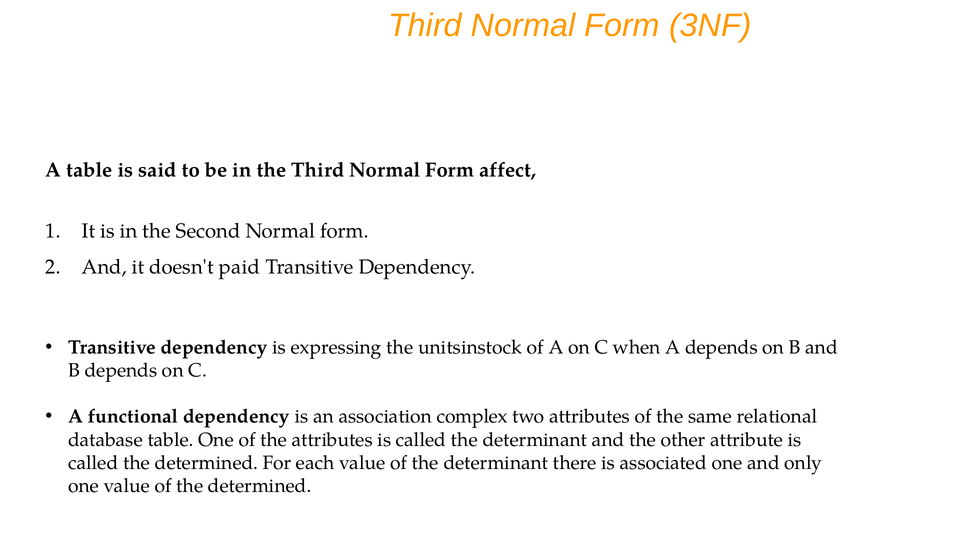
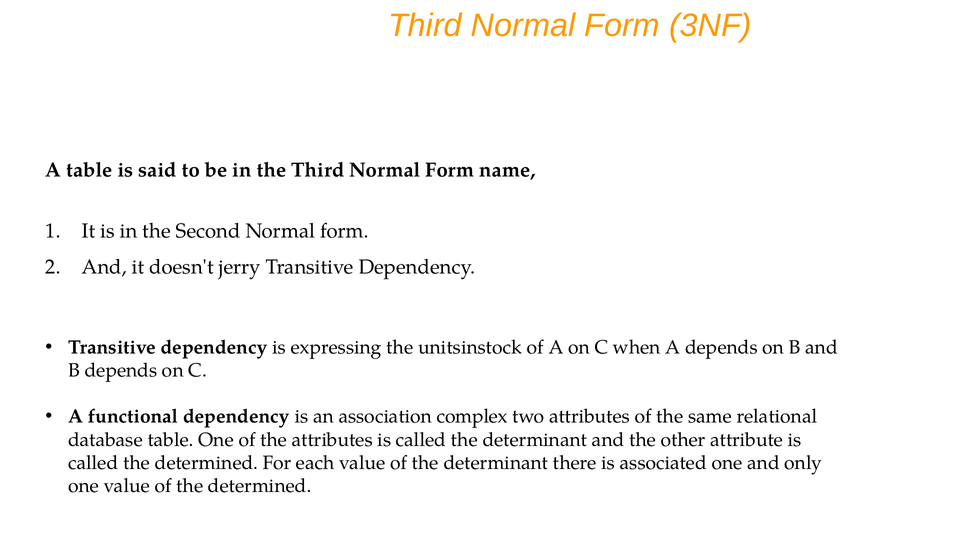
affect: affect -> name (508, 170)
paid: paid -> jerry (240, 267)
